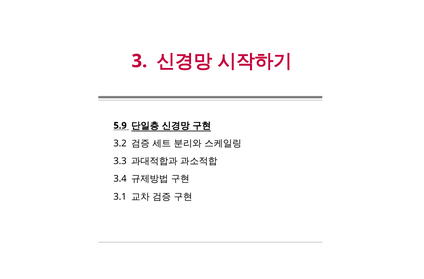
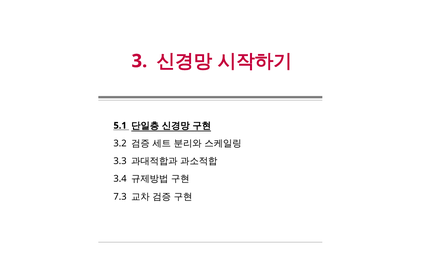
5.9: 5.9 -> 5.1 (120, 125)
3.1: 3.1 -> 7.3 (120, 196)
